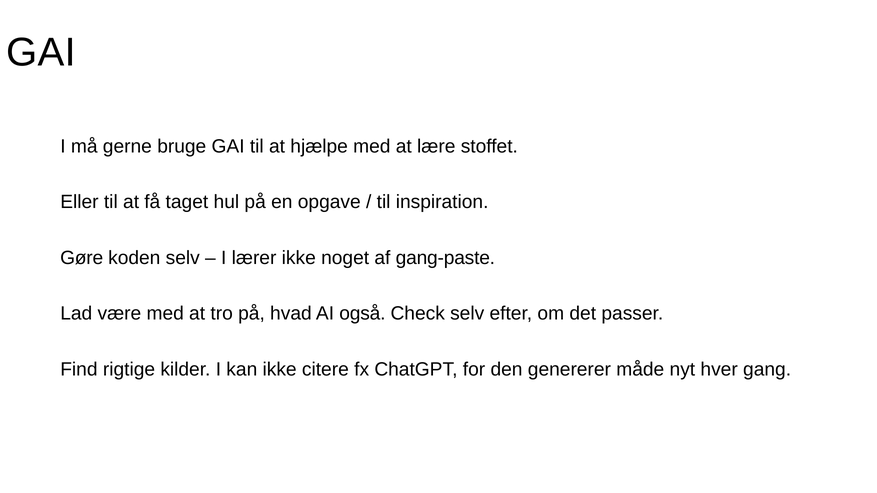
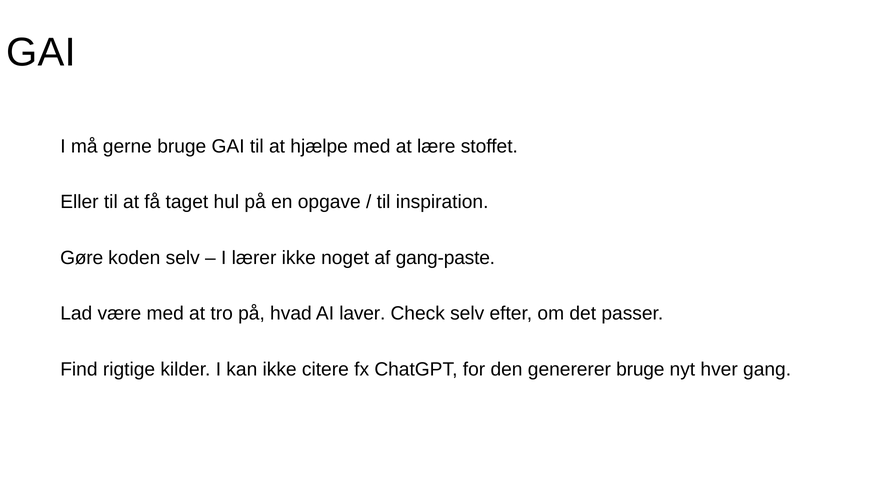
også: også -> laver (362, 314)
genererer måde: måde -> bruge (640, 370)
